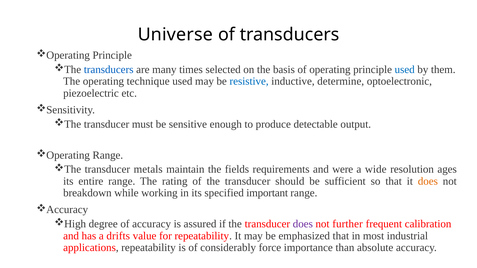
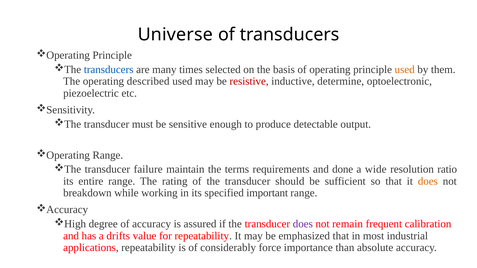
used colour: blue -> orange (405, 70)
technique: technique -> described (148, 81)
resistive colour: blue -> red (249, 81)
metals: metals -> failure (148, 170)
fields: fields -> terms (237, 170)
were: were -> done (343, 170)
ages: ages -> ratio (447, 170)
further: further -> remain (348, 224)
